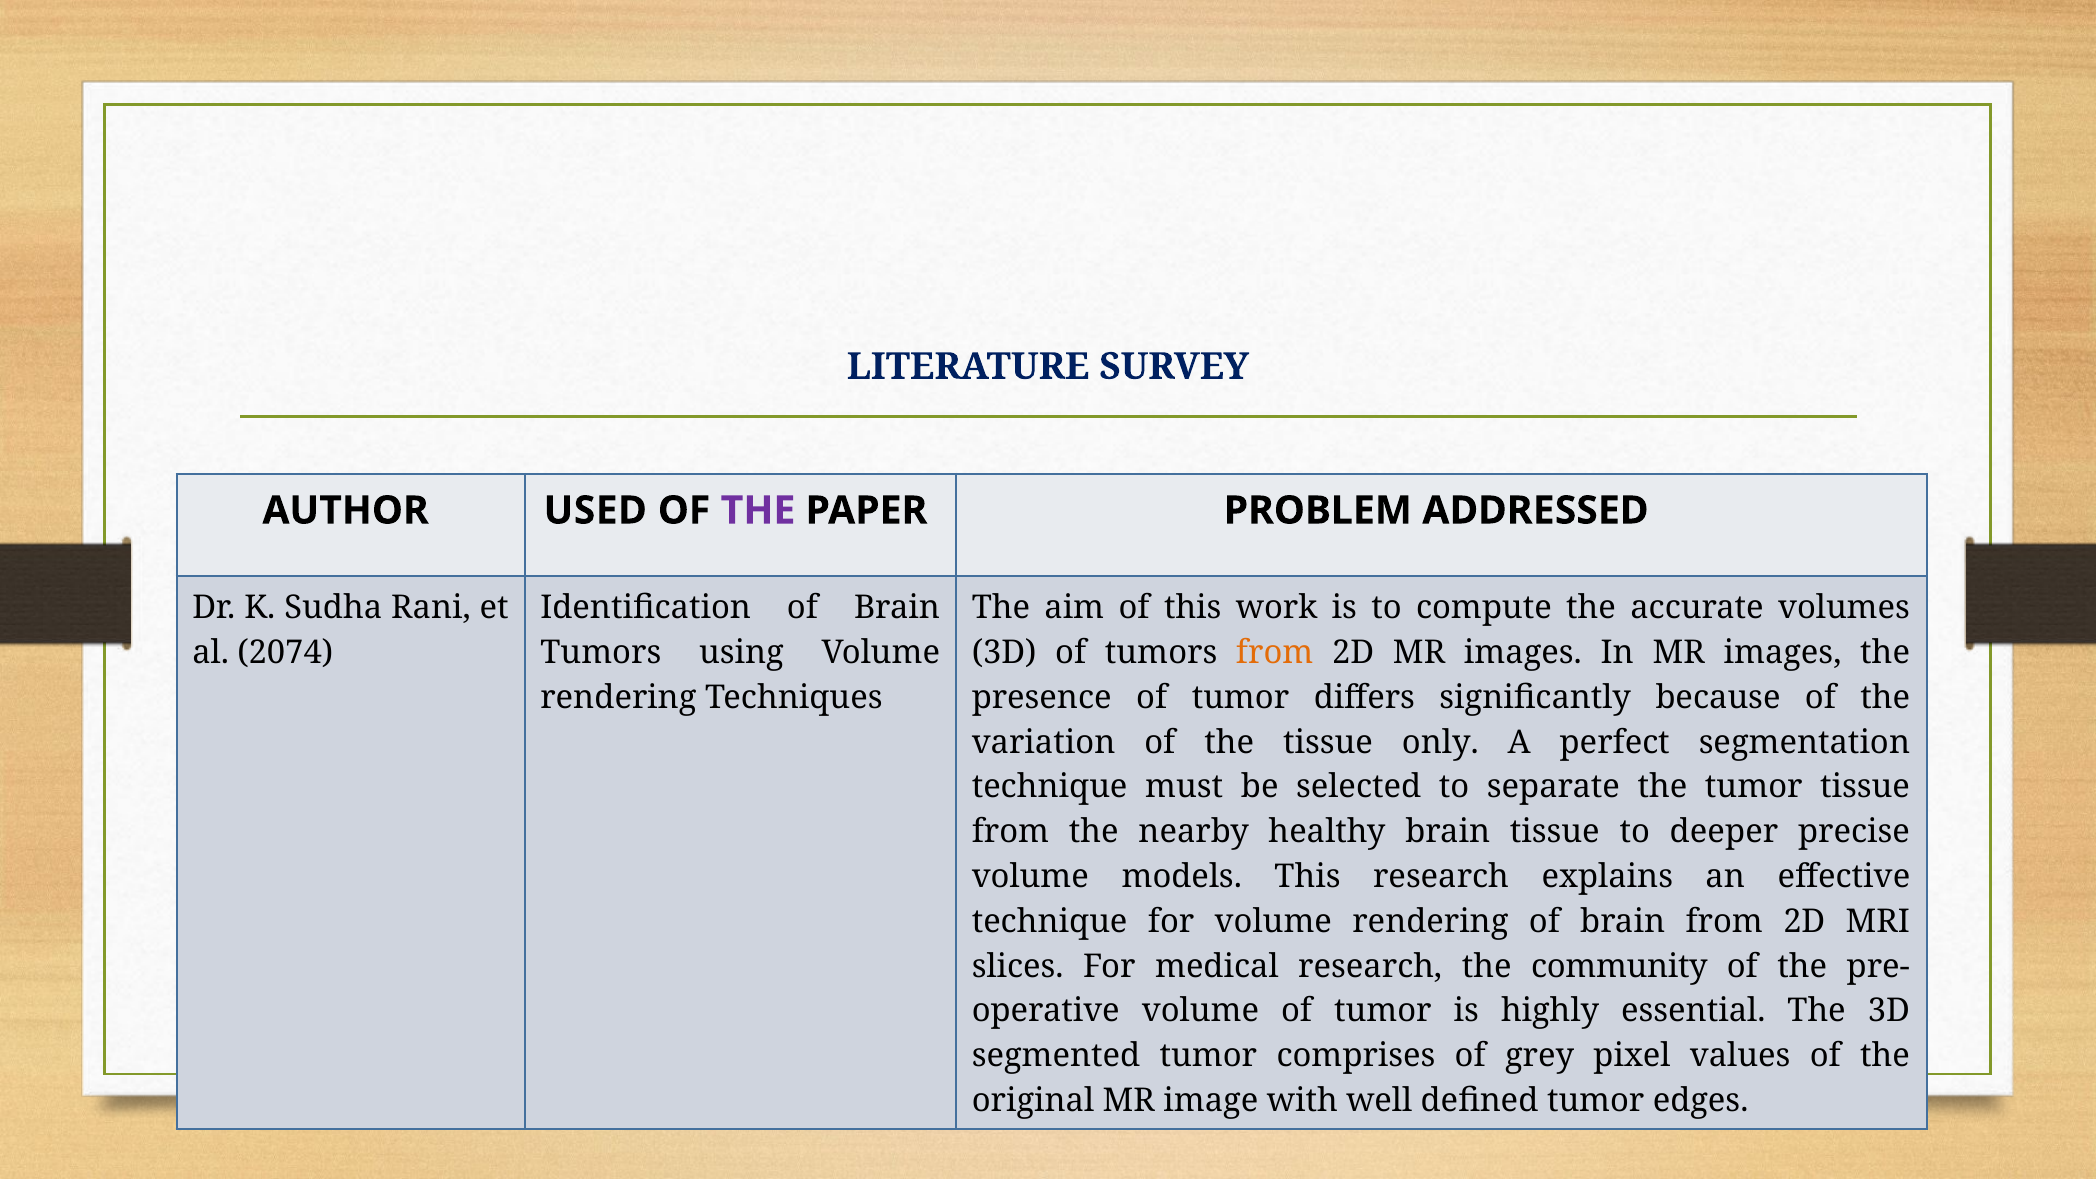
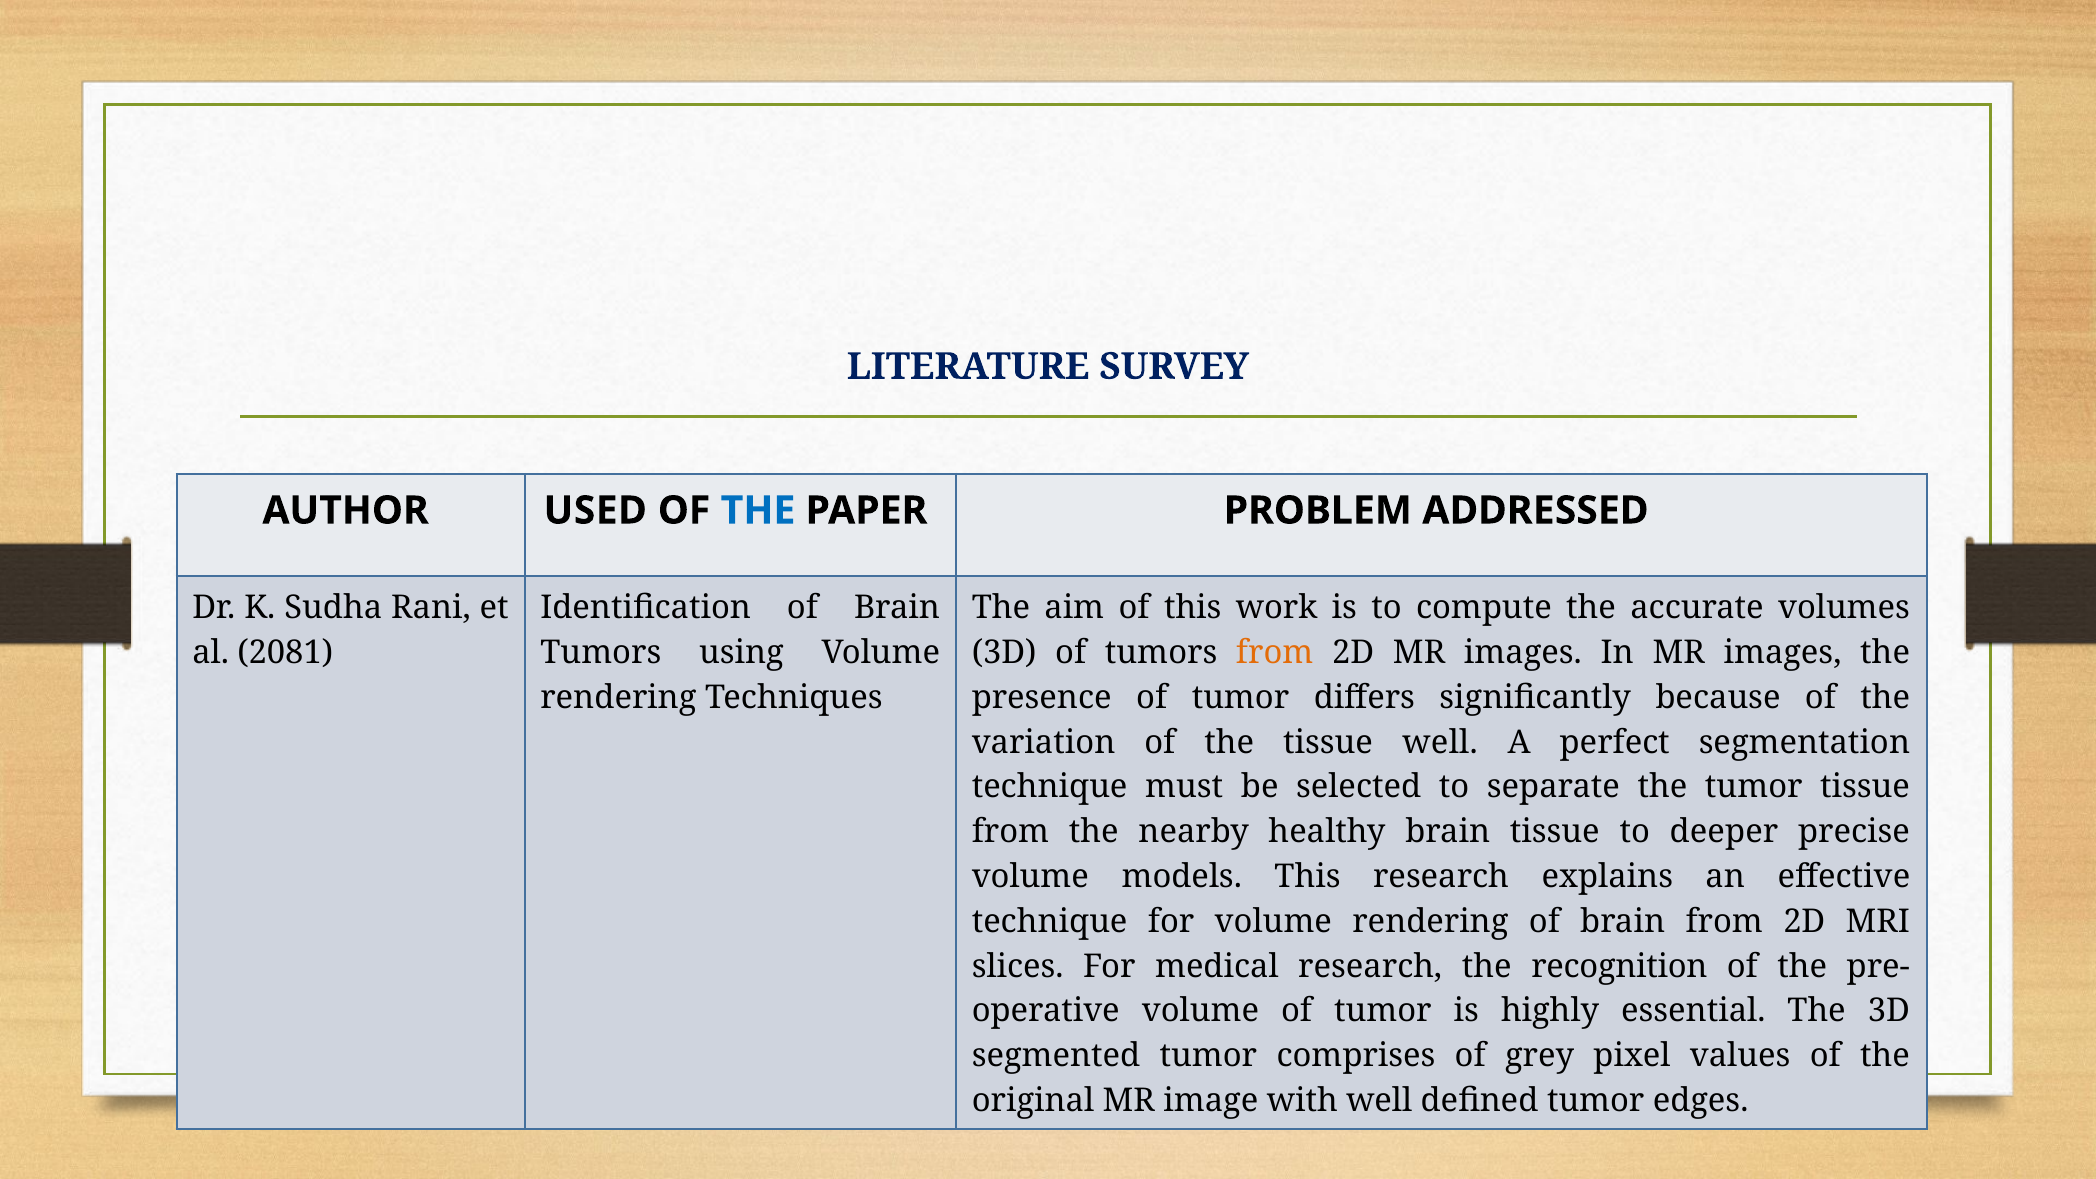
THE colour: purple -> blue (758, 511)
2074: 2074 -> 2081 (285, 653)
tissue only: only -> well (1440, 742)
community: community -> recognition (1619, 966)
